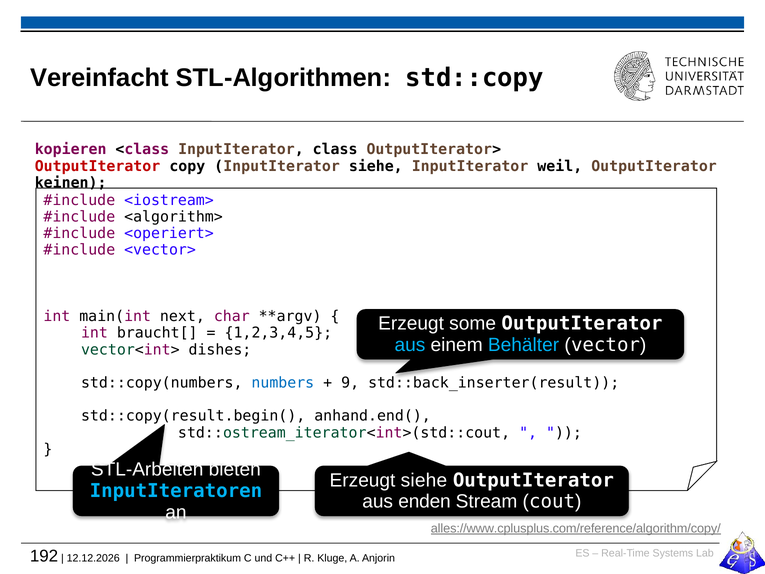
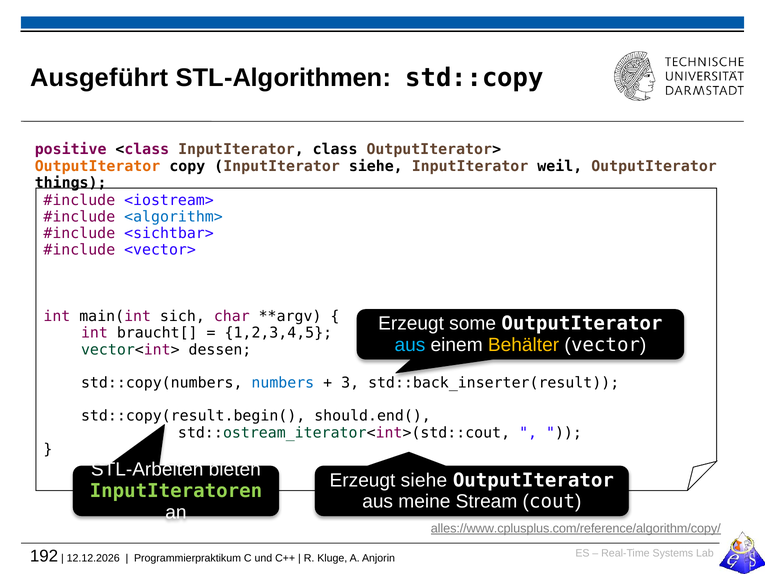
Vereinfacht: Vereinfacht -> Ausgeführt (99, 78)
kopieren: kopieren -> positive (71, 150)
OutputIterator colour: red -> orange (98, 166)
keinen: keinen -> things (71, 183)
<algorithm> colour: black -> blue (173, 217)
<operiert>: <operiert> -> <sichtbar> (169, 233)
next: next -> sich (182, 316)
Behälter colour: light blue -> yellow (524, 345)
dishes: dishes -> dessen (220, 350)
9: 9 -> 3 (350, 383)
anhand.end(: anhand.end( -> should.end( (373, 416)
InputIteratoren colour: light blue -> light green (176, 491)
enden: enden -> meine (424, 501)
